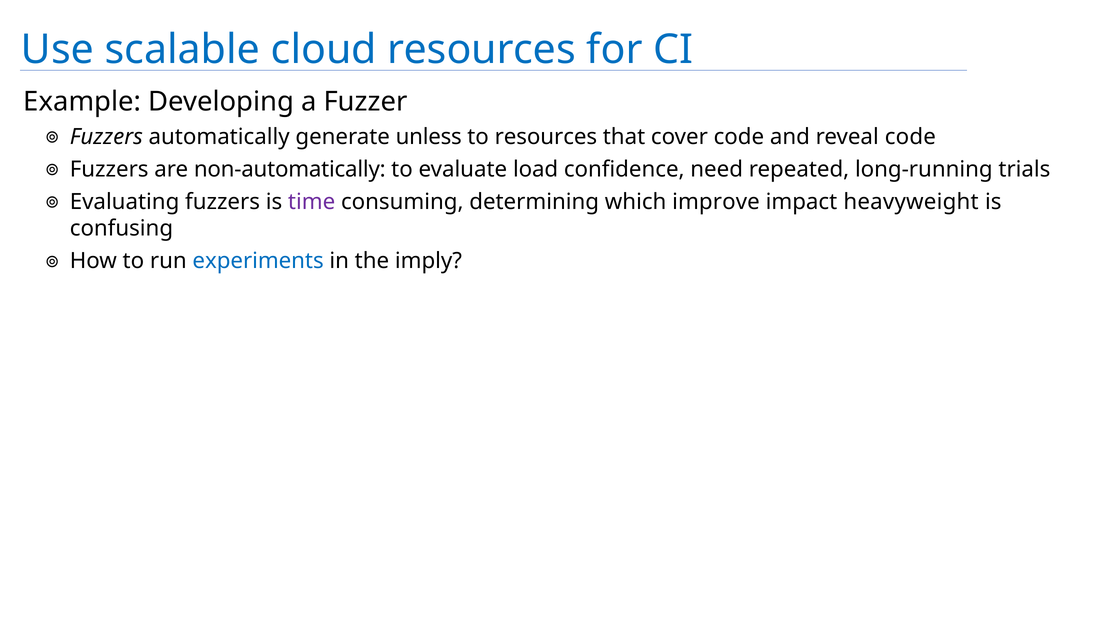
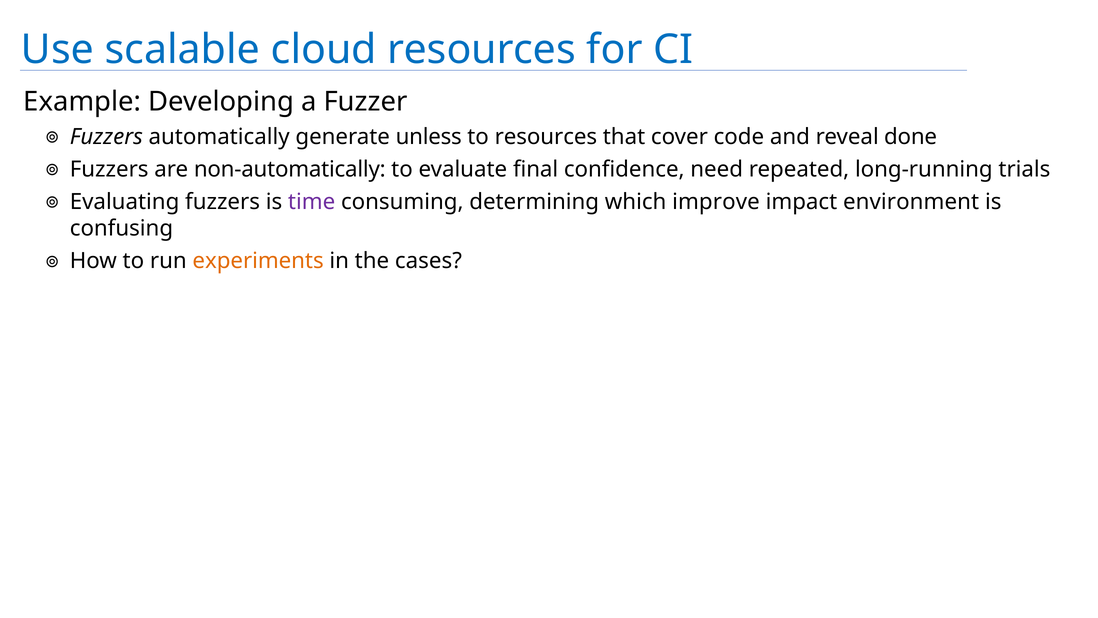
reveal code: code -> done (911, 137)
load: load -> final (536, 169)
heavyweight: heavyweight -> environment (911, 202)
experiments colour: blue -> orange (258, 261)
imply: imply -> cases (428, 261)
